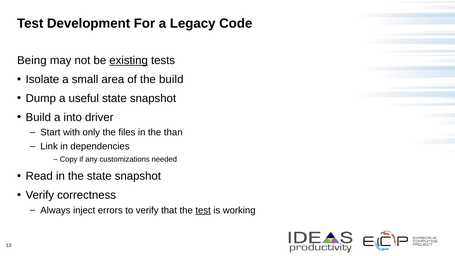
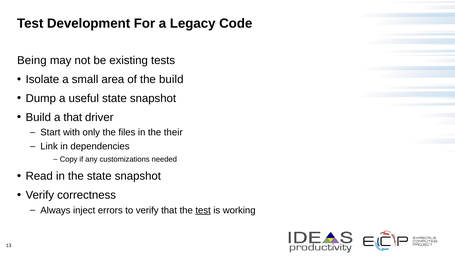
existing underline: present -> none (129, 61)
a into: into -> that (73, 117)
than: than -> their (173, 132)
